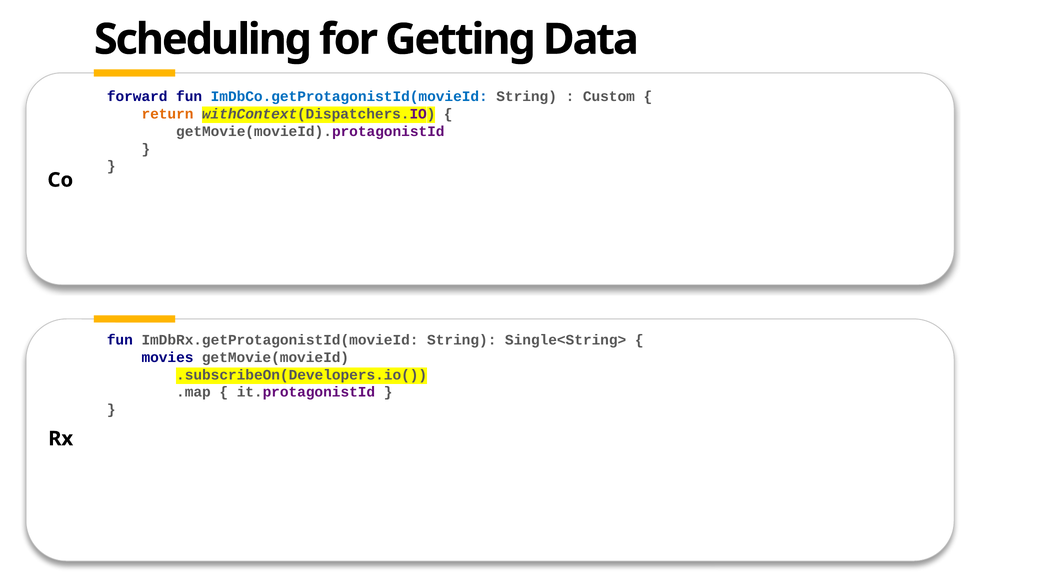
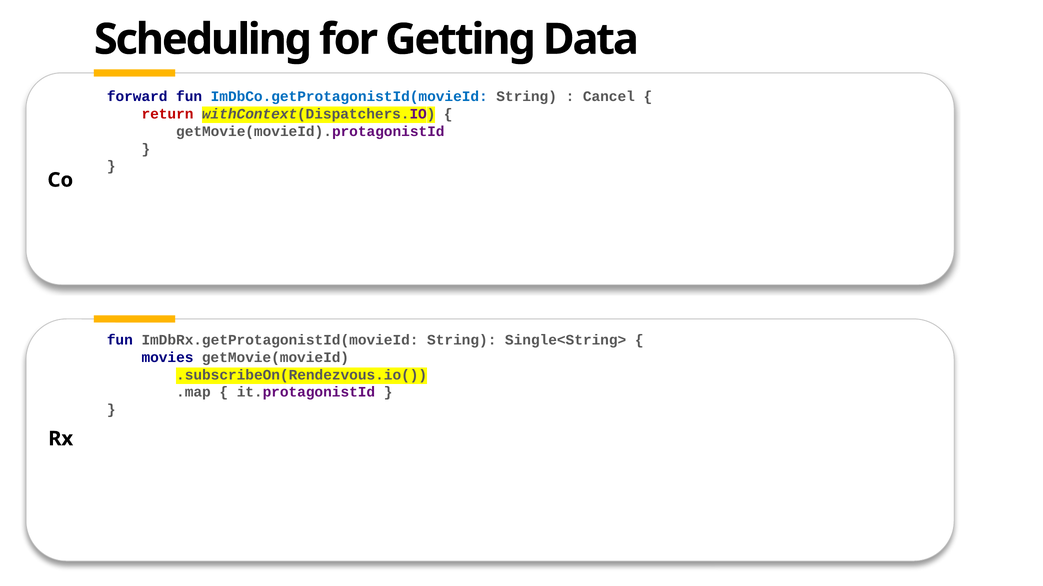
Custom: Custom -> Cancel (609, 97)
return colour: orange -> red (168, 114)
.subscribeOn(Developers.io(: .subscribeOn(Developers.io( -> .subscribeOn(Rendezvous.io( (302, 375)
